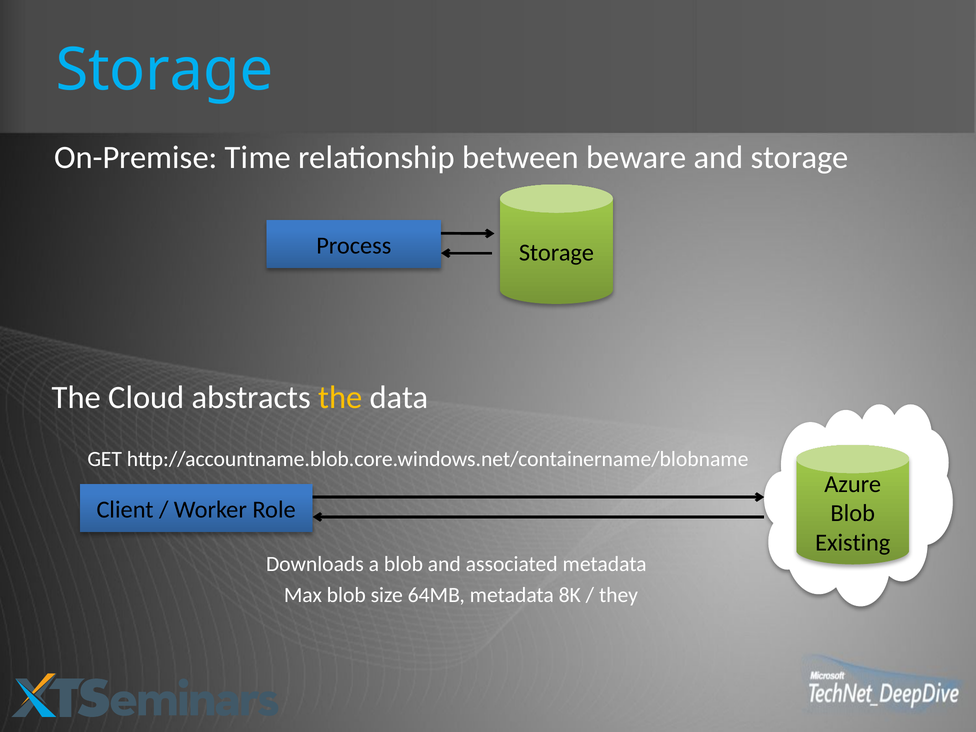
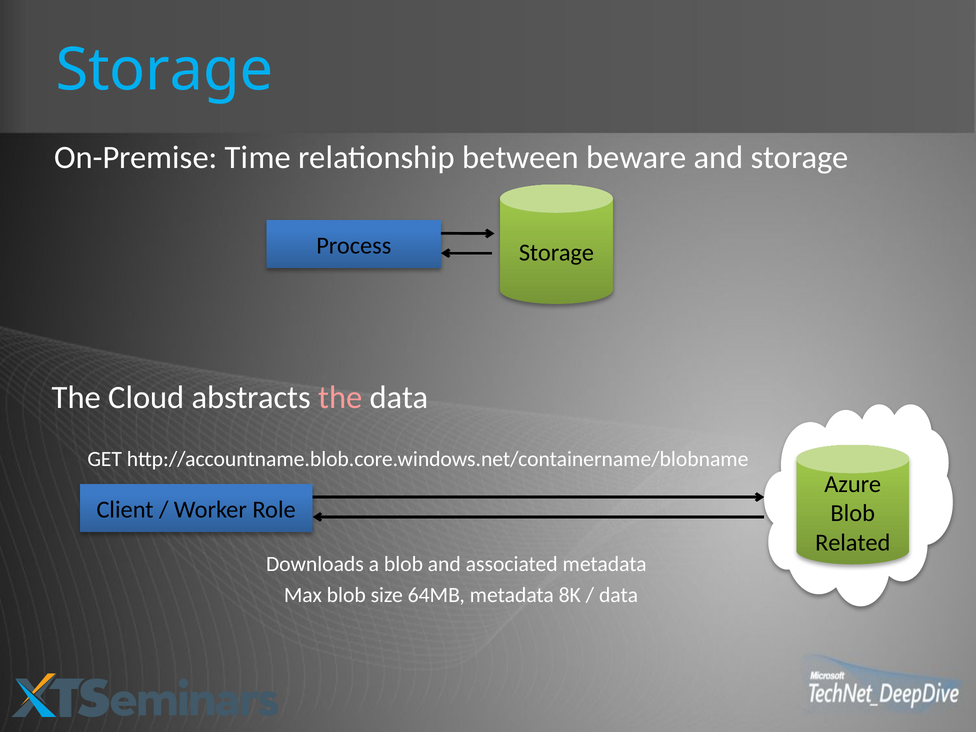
the colour: yellow -> pink (340, 398)
Existing: Existing -> Related (853, 543)
they: they -> data (619, 595)
